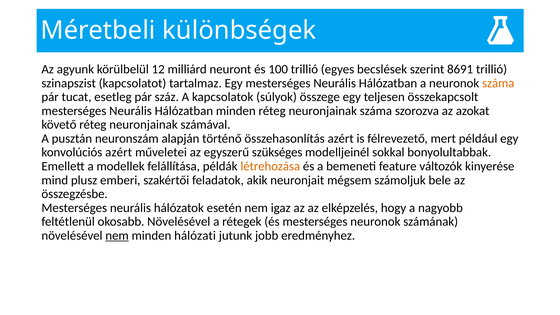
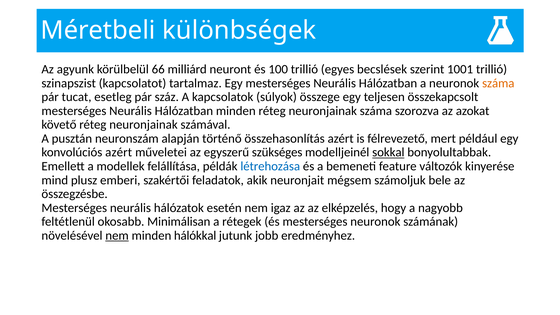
12: 12 -> 66 (158, 69)
8691: 8691 -> 1001 (460, 69)
sokkal underline: none -> present (388, 152)
létrehozása colour: orange -> blue (270, 166)
okosabb Növelésével: Növelésével -> Minimálisan (179, 222)
hálózati: hálózati -> hálókkal (195, 235)
